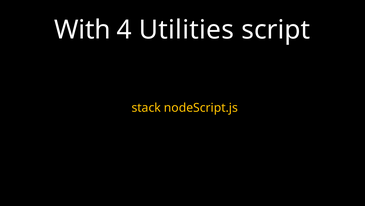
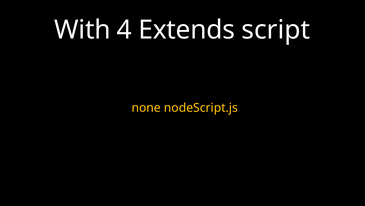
Utilities: Utilities -> Extends (187, 30)
stack: stack -> none (146, 107)
